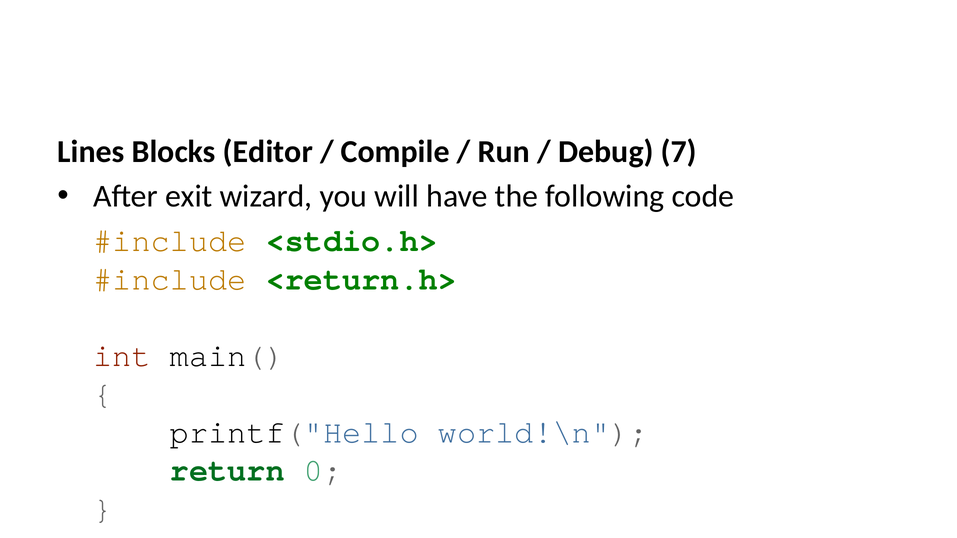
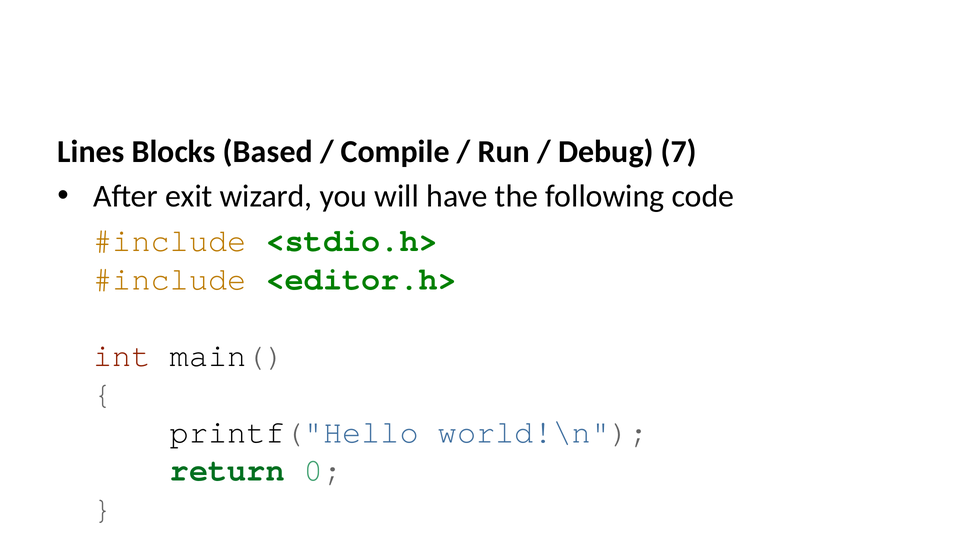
Editor: Editor -> Based (268, 152)
<return.h>: <return.h> -> <editor.h> (361, 279)
